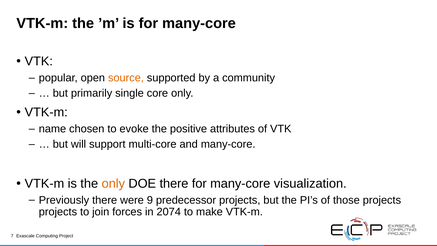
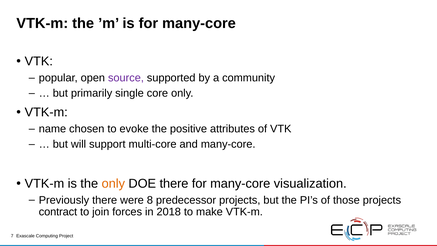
source colour: orange -> purple (126, 78)
9: 9 -> 8 (150, 200)
projects: projects -> contract (58, 212)
2074: 2074 -> 2018 (169, 212)
